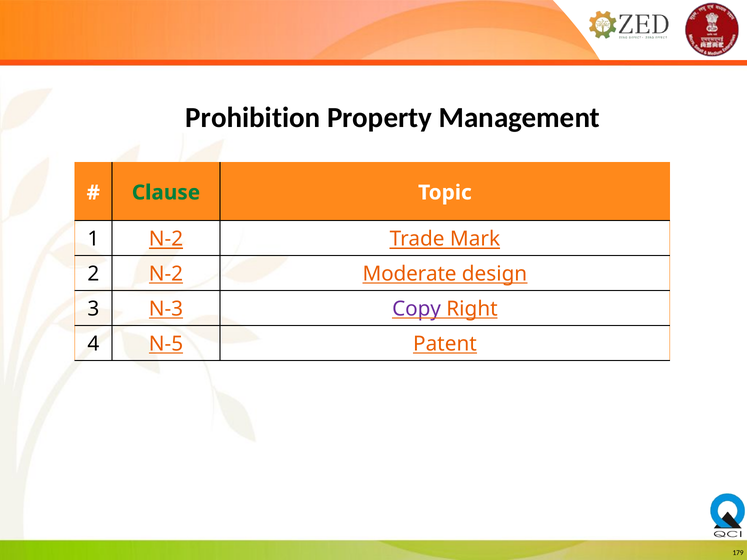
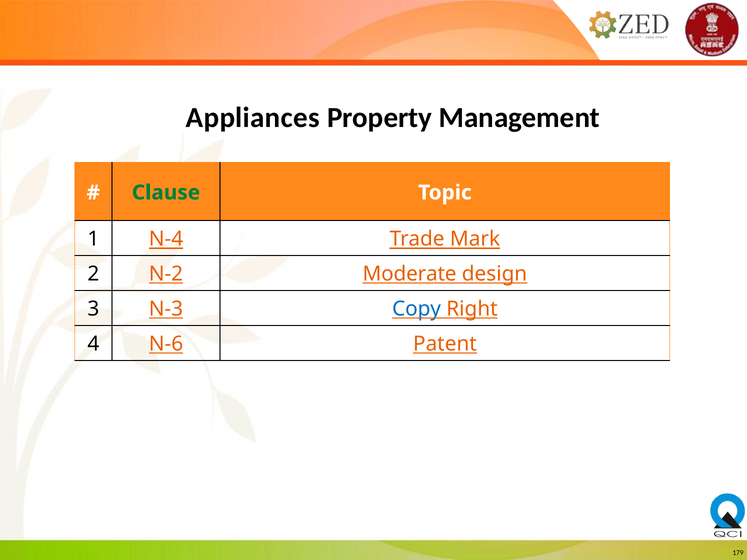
Prohibition: Prohibition -> Appliances (253, 117)
1 N-2: N-2 -> N-4 (166, 239)
Copy colour: purple -> blue (417, 309)
N-5: N-5 -> N-6 (166, 344)
